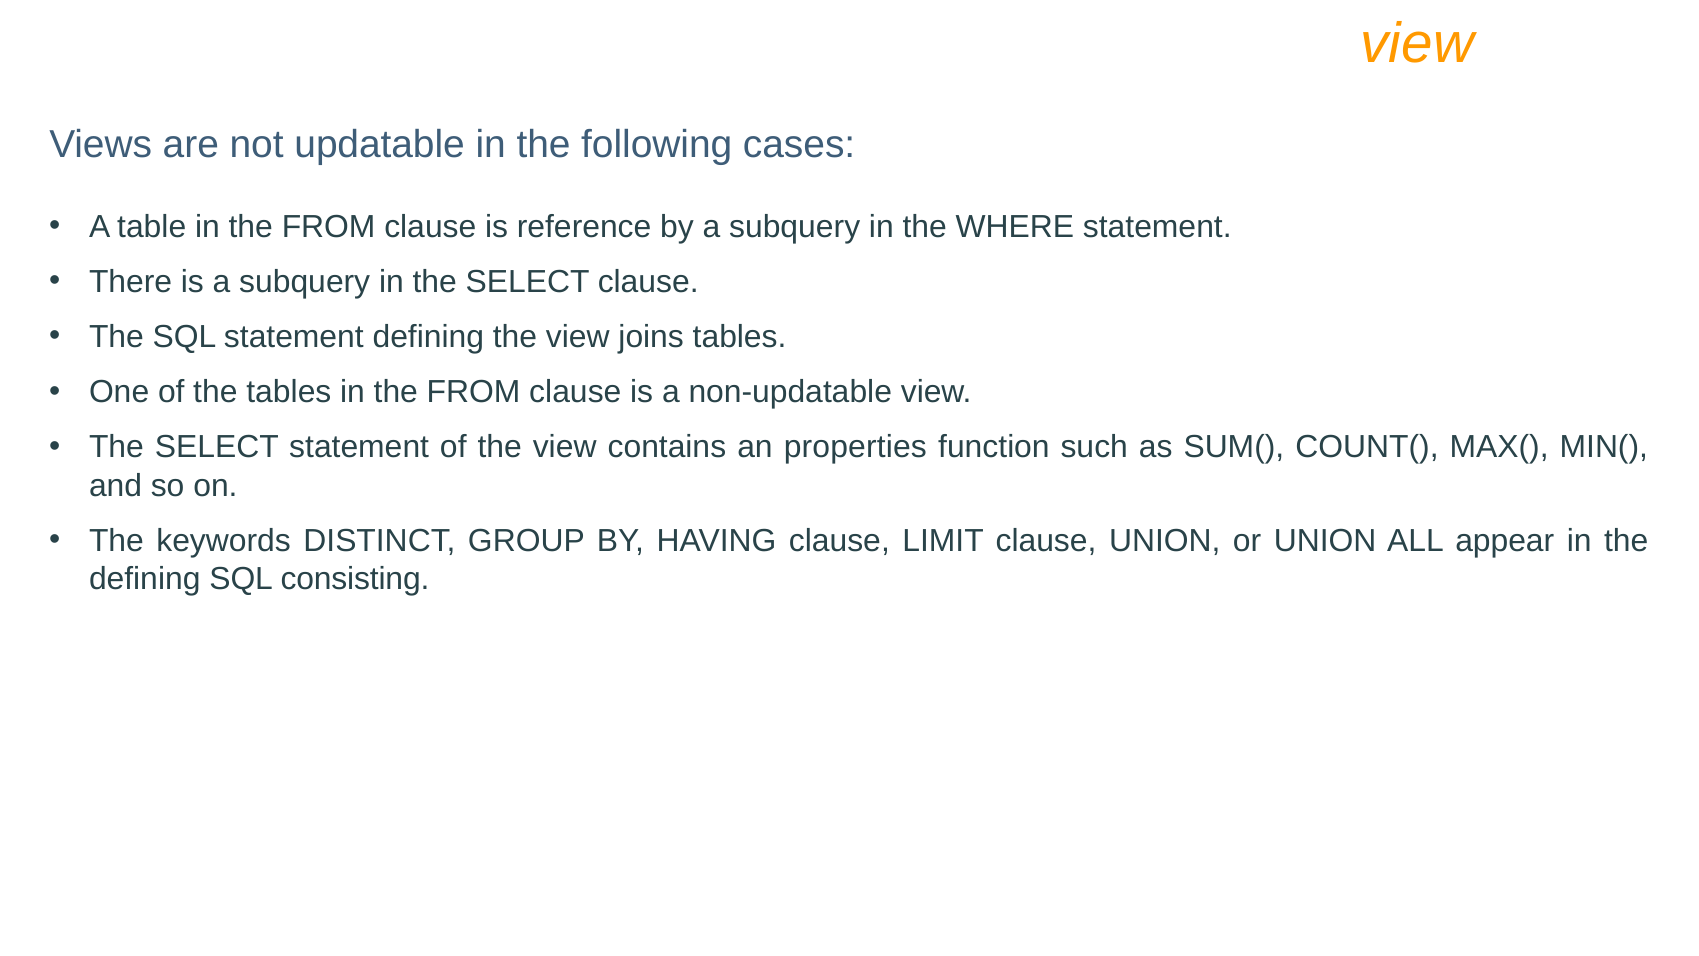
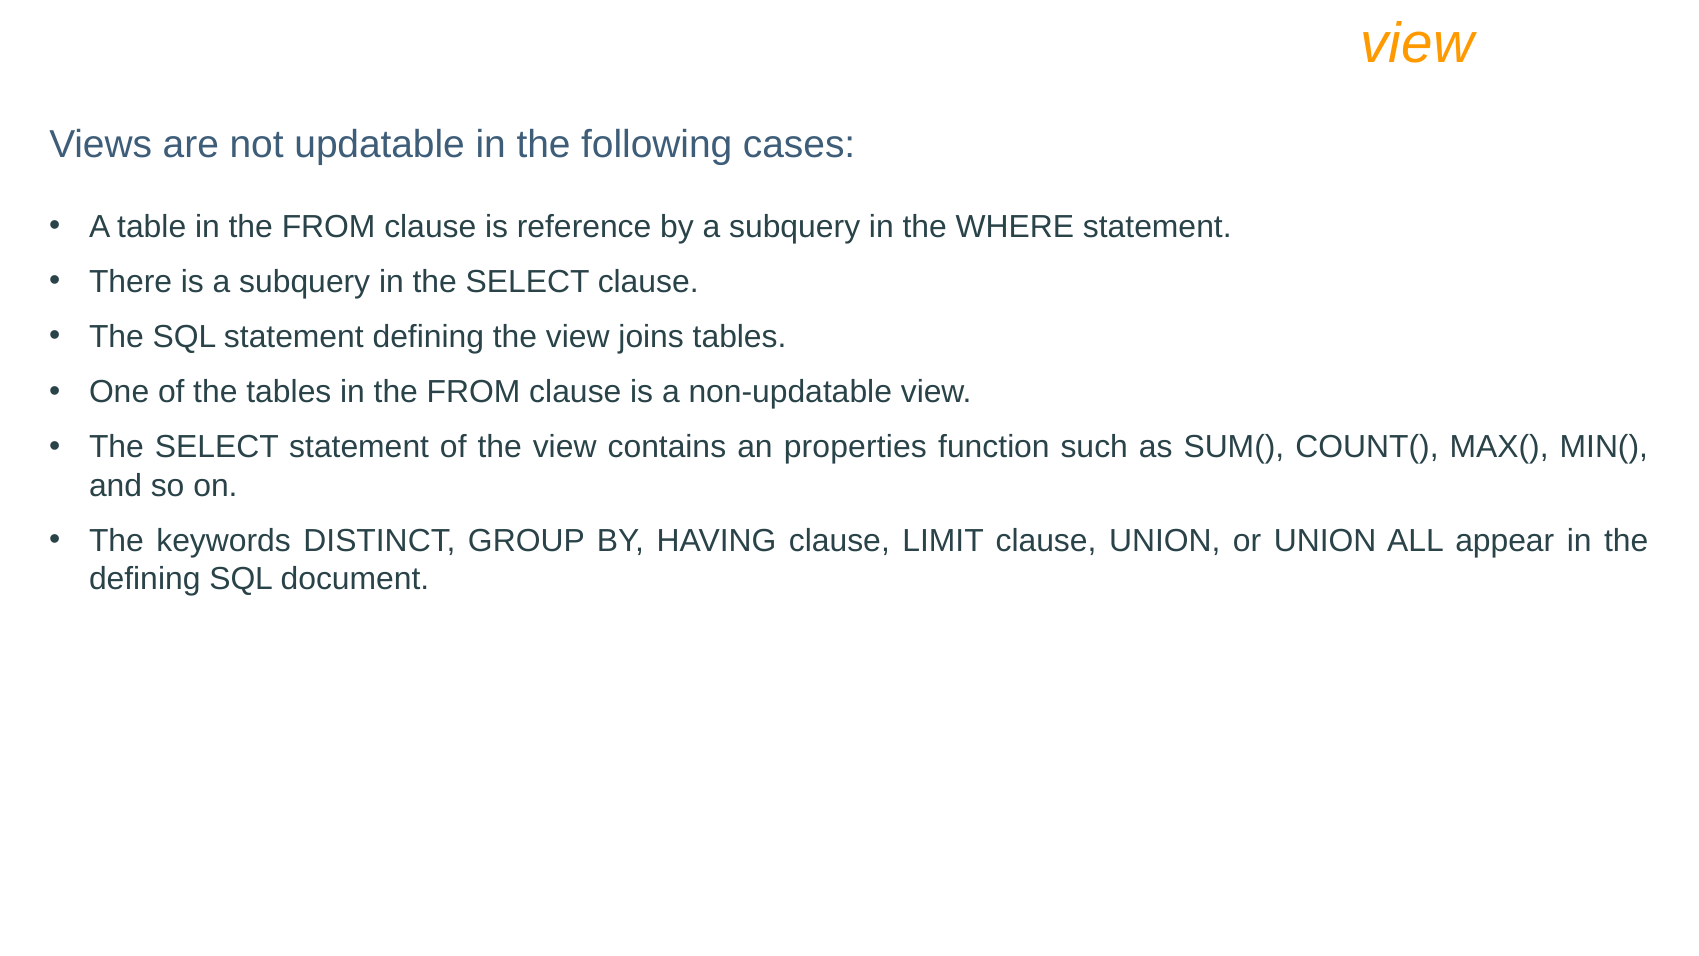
consisting: consisting -> document (355, 579)
